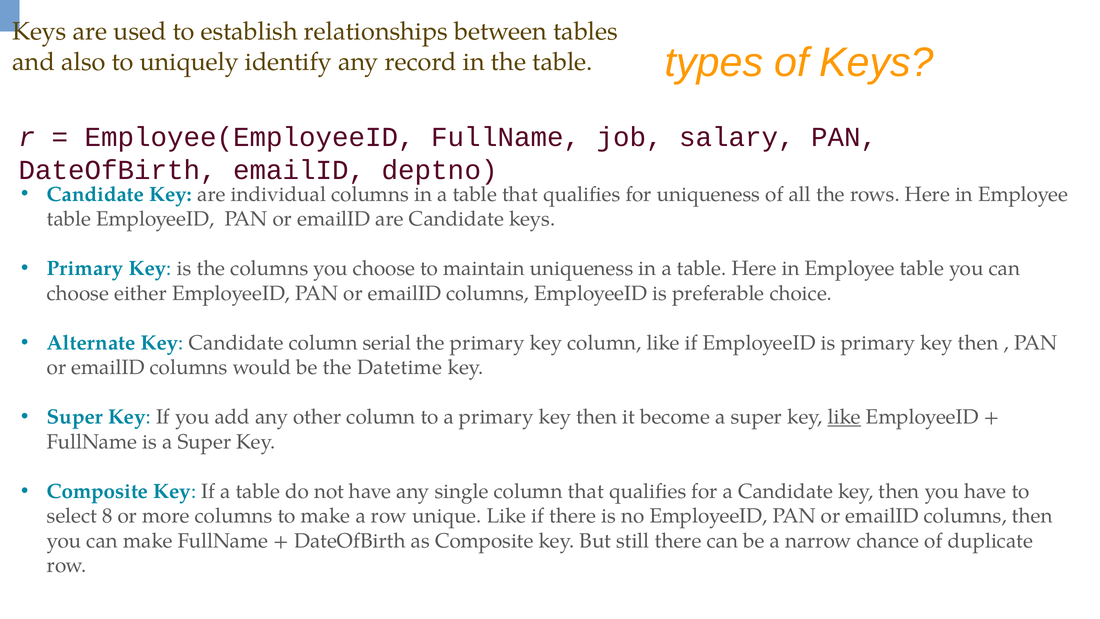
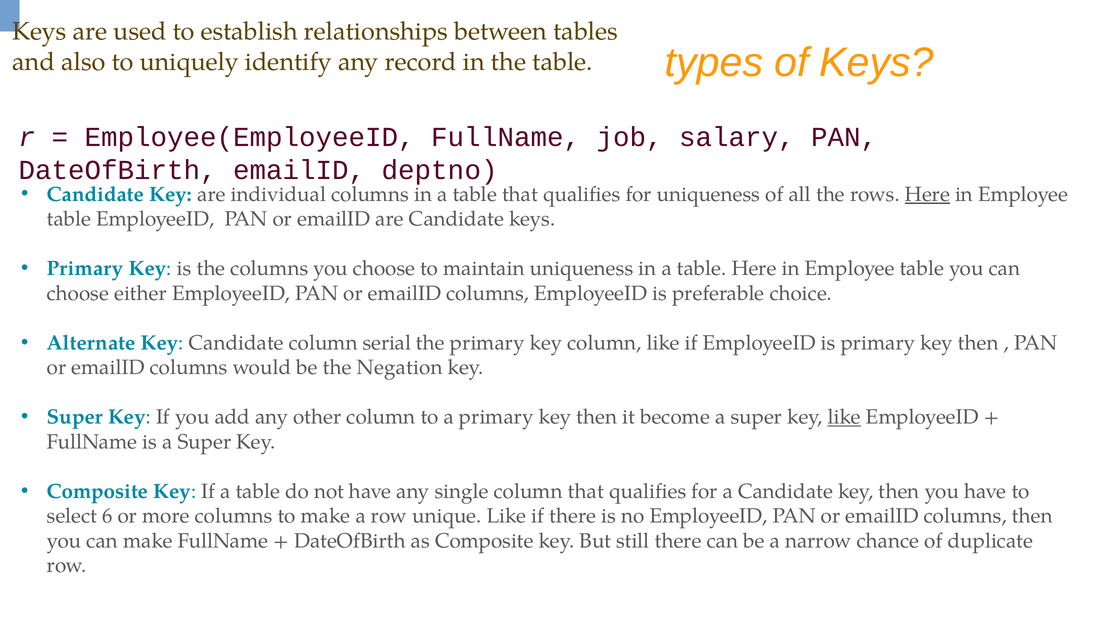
Here underline: none -> present (927, 194)
Datetime: Datetime -> Negation (400, 367)
8: 8 -> 6 (107, 516)
